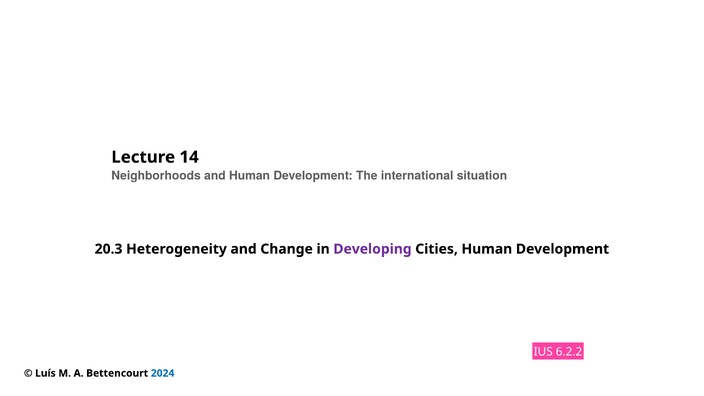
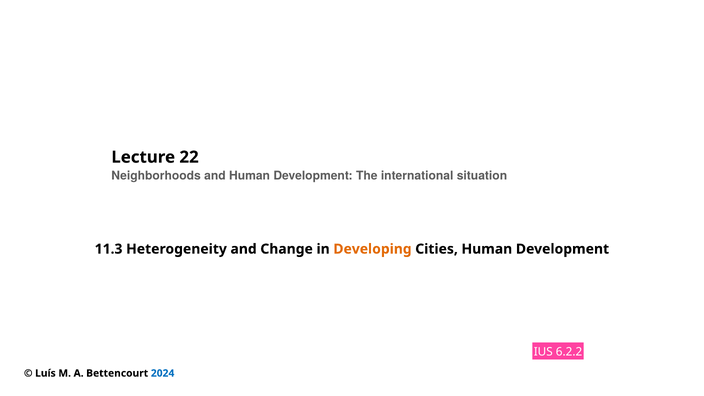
14: 14 -> 22 (189, 157)
20.3: 20.3 -> 11.3 (109, 249)
Developing colour: purple -> orange (372, 249)
